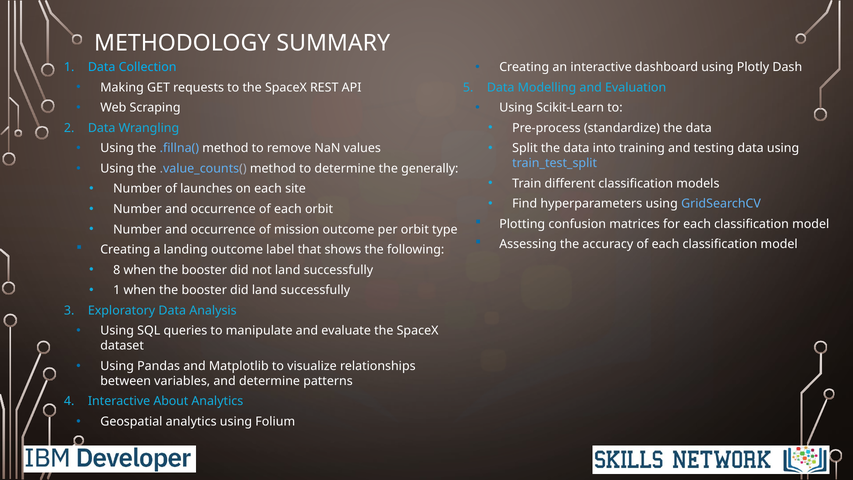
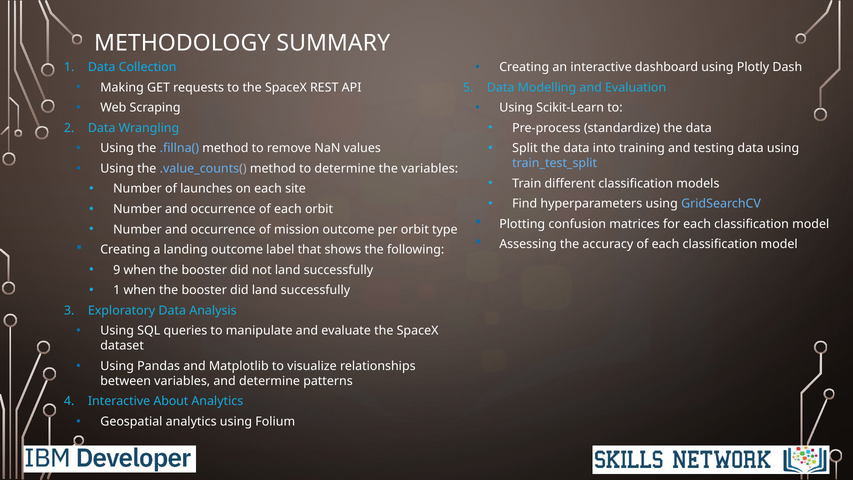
the generally: generally -> variables (430, 168)
8: 8 -> 9 (117, 270)
